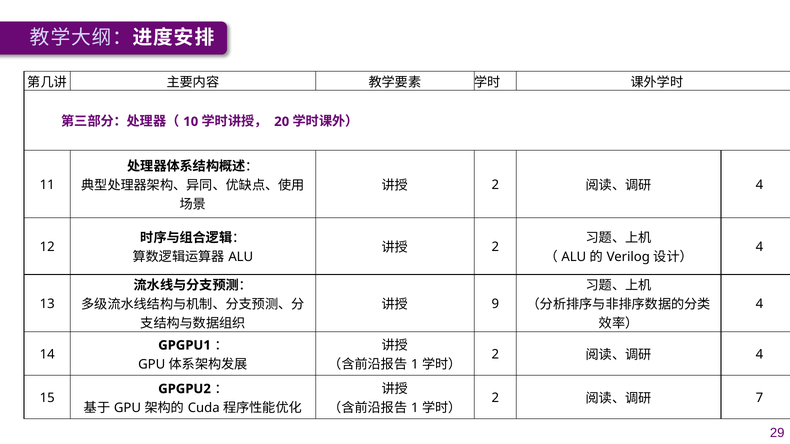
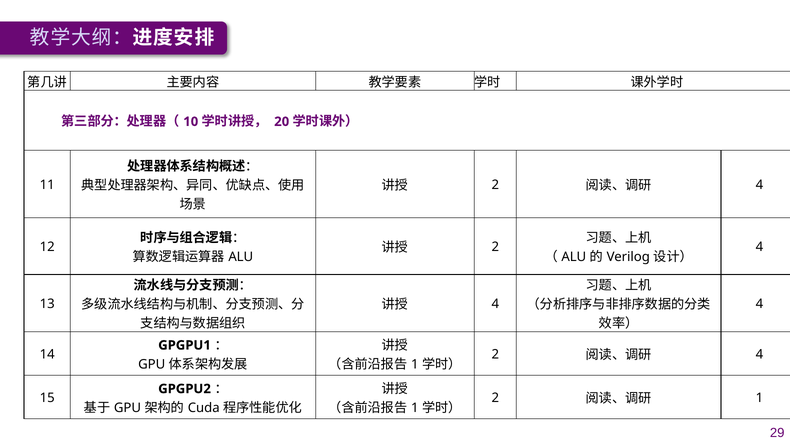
9: 9 -> 4 (495, 304)
7: 7 -> 1 (759, 398)
